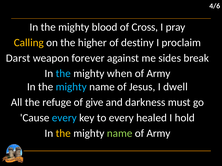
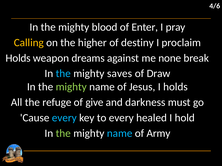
Cross: Cross -> Enter (145, 27)
Darst: Darst -> Holds (18, 58)
forever: forever -> dreams (88, 58)
sides: sides -> none (170, 58)
when: when -> saves (120, 74)
Army: Army -> Draw (159, 74)
mighty colour: light blue -> light green (71, 87)
I dwell: dwell -> holds (175, 87)
the colour: yellow -> light green (63, 134)
name colour: light green -> light blue (120, 134)
